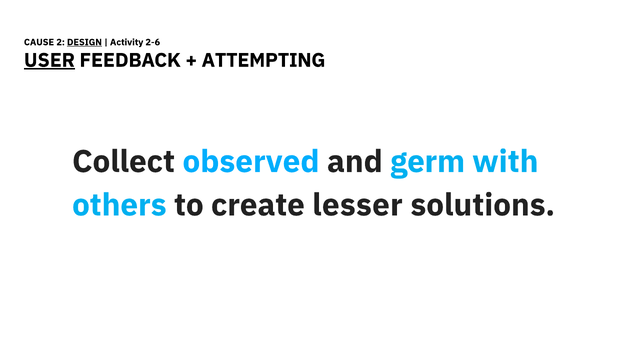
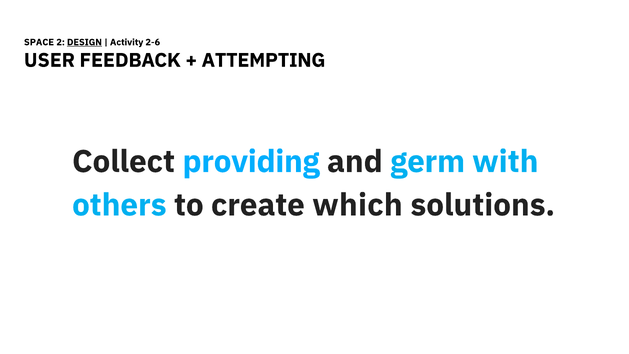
CAUSE: CAUSE -> SPACE (39, 42)
USER underline: present -> none (49, 60)
observed: observed -> providing (251, 162)
lesser: lesser -> which (357, 205)
